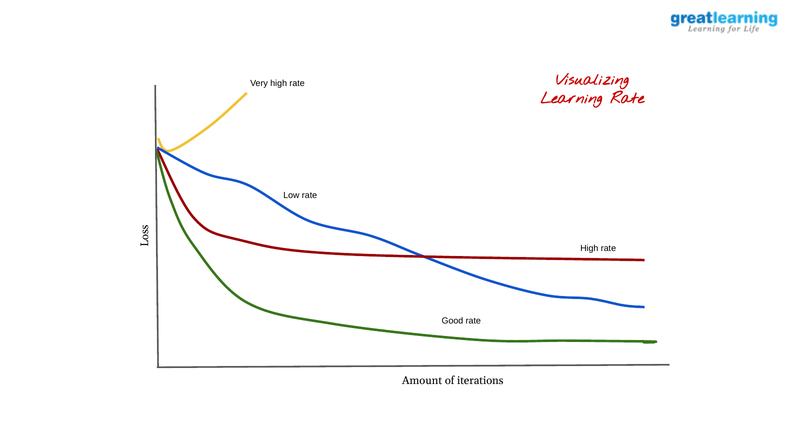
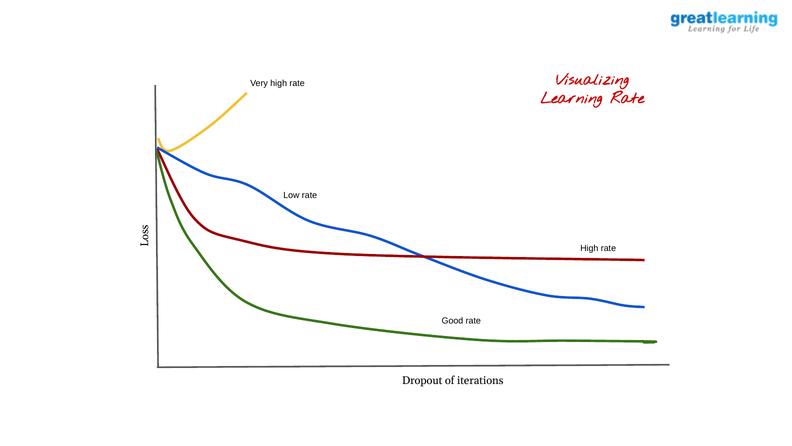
Amount: Amount -> Dropout (422, 380)
